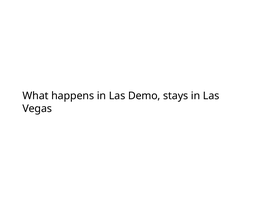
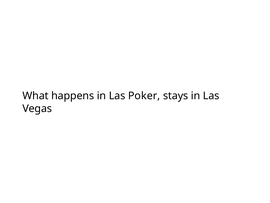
Demo: Demo -> Poker (144, 96)
